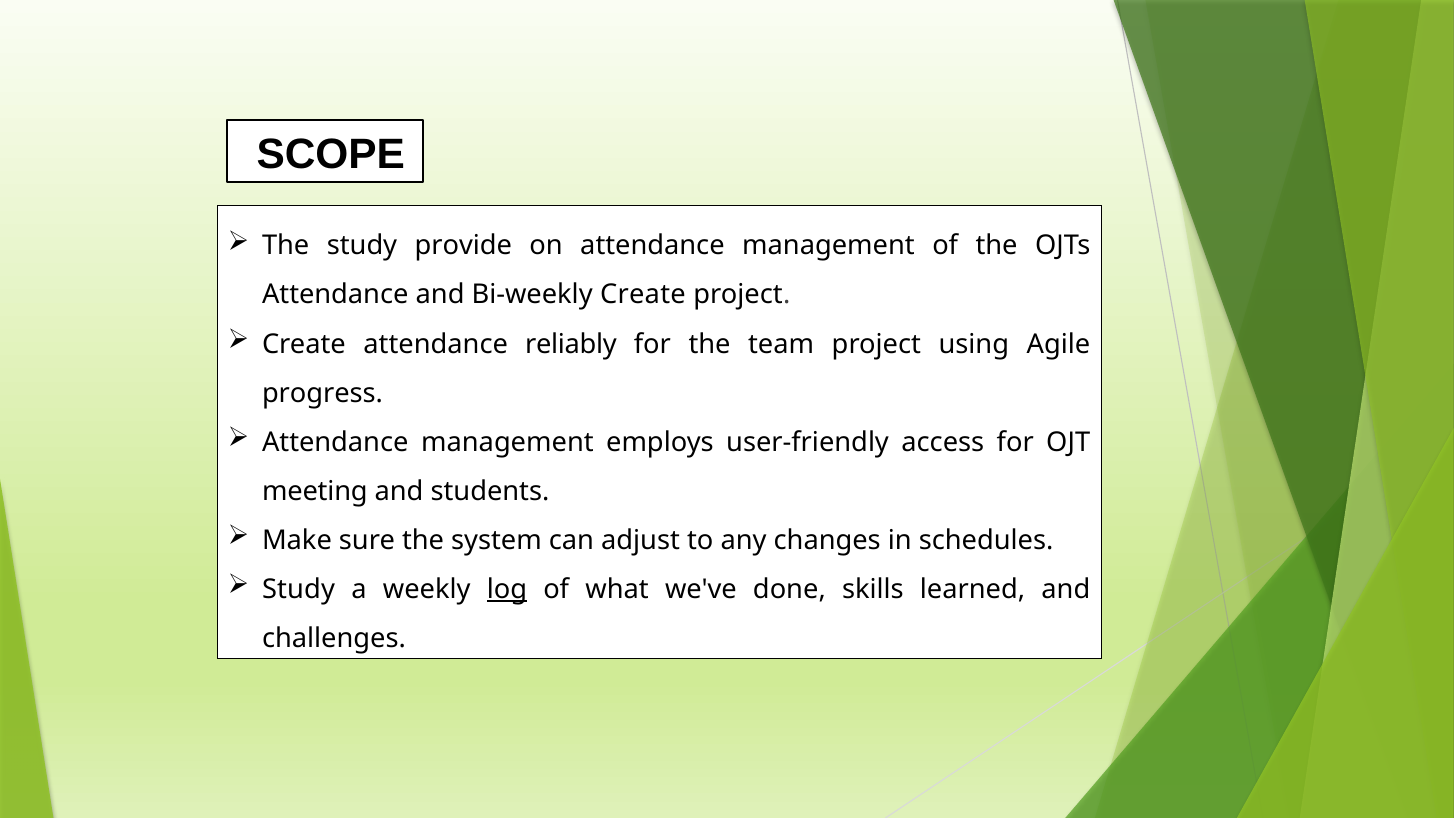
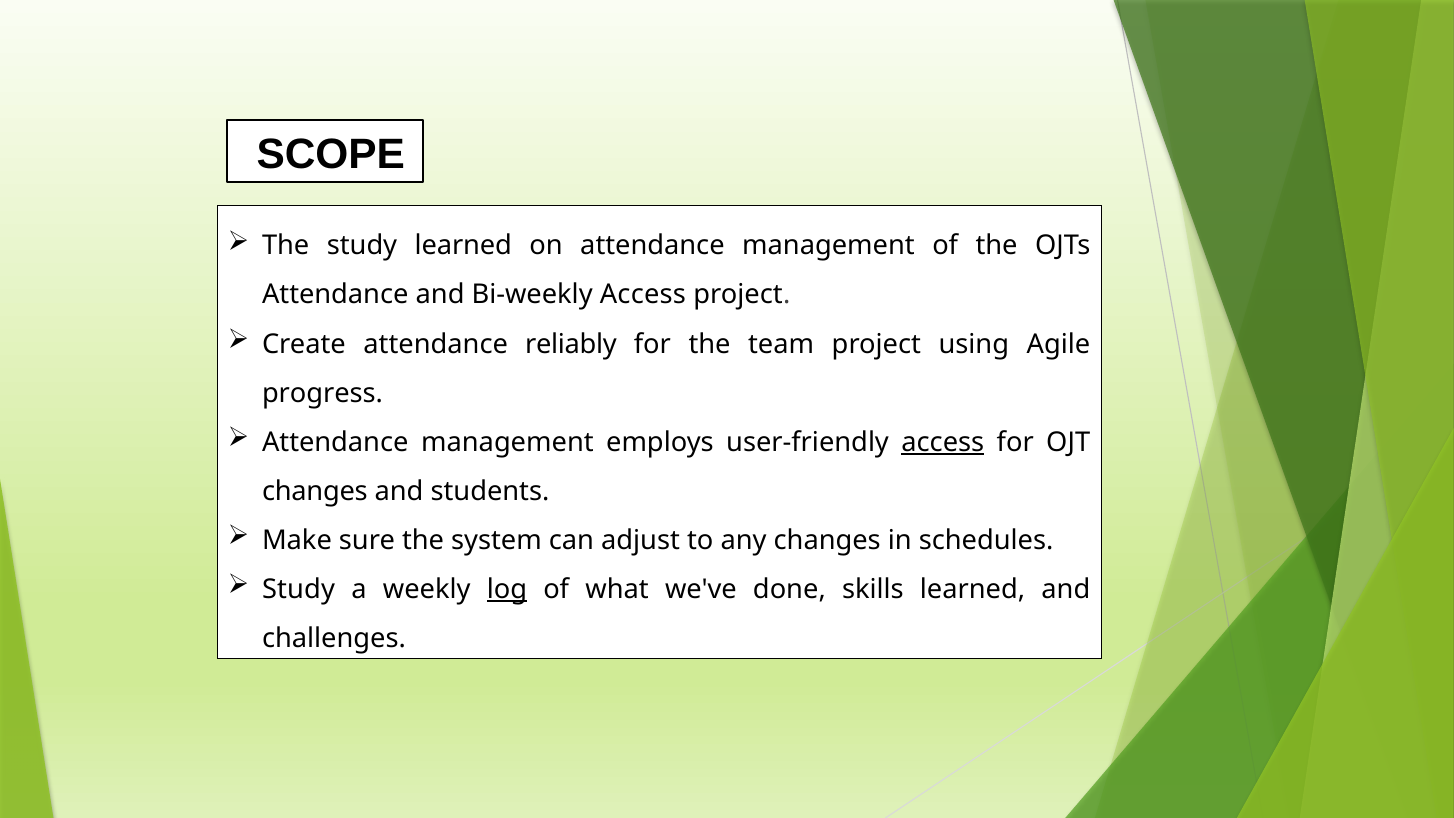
study provide: provide -> learned (463, 246)
Bi-weekly Create: Create -> Access (643, 295)
access underline: none -> present (943, 442)
meeting: meeting -> changes (315, 491)
